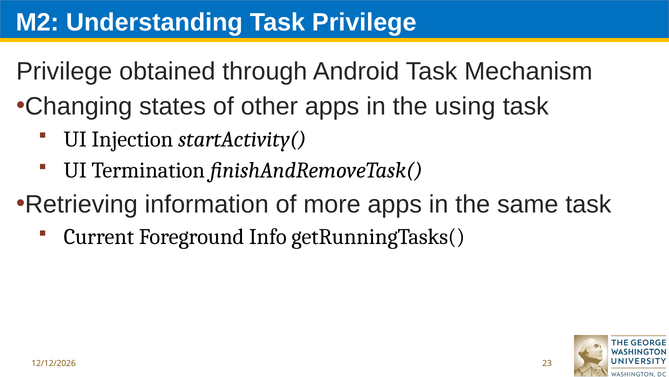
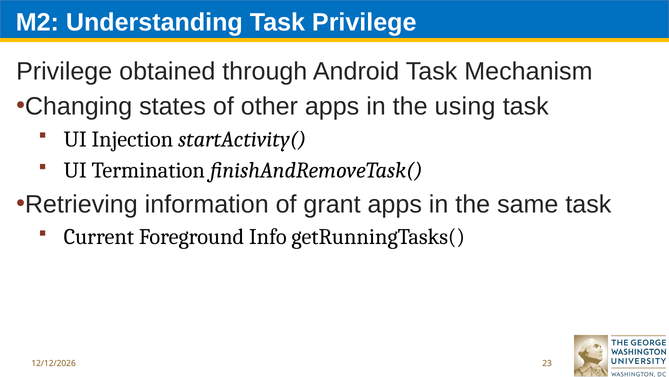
more: more -> grant (332, 204)
